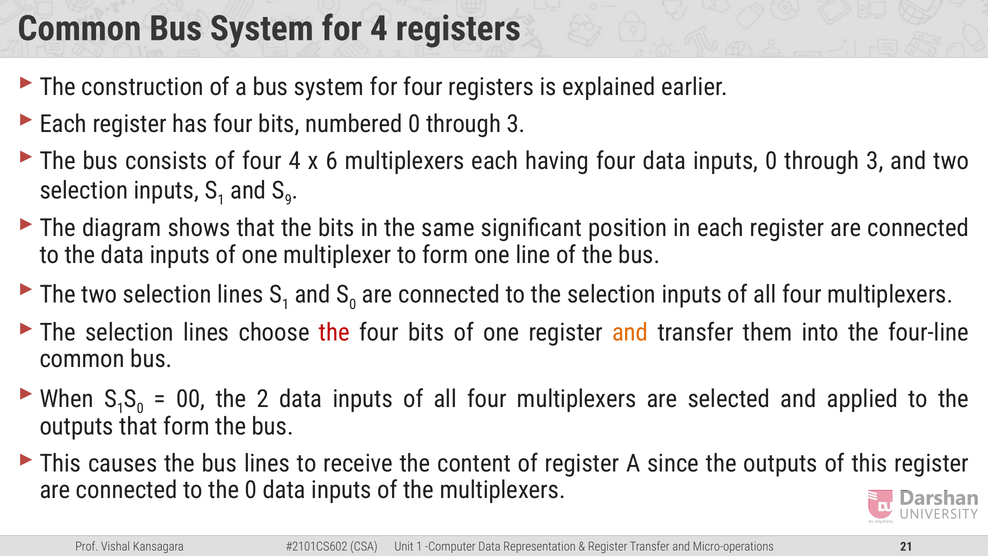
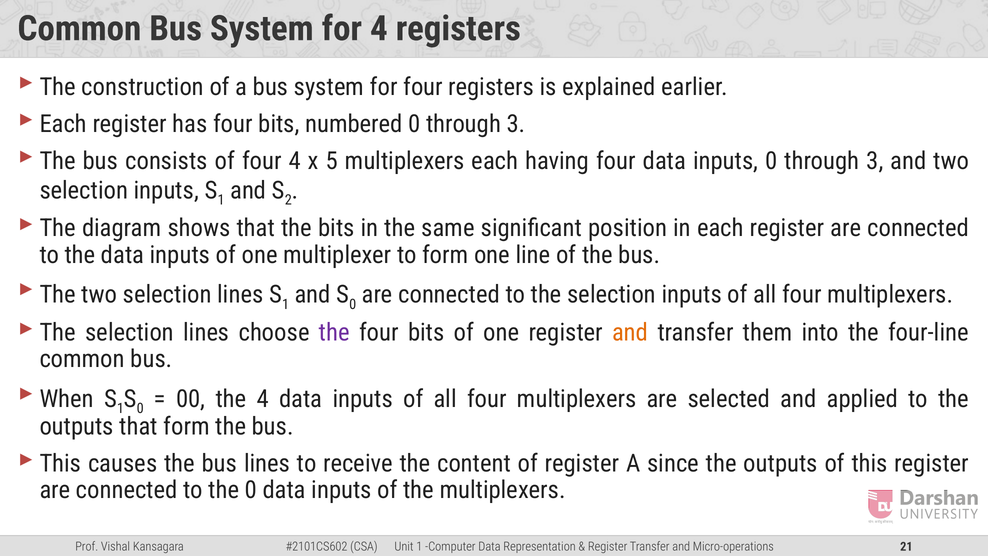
6: 6 -> 5 (332, 161)
9: 9 -> 2 (288, 200)
the colour: red -> purple (334, 332)
the 2: 2 -> 4 (263, 399)
